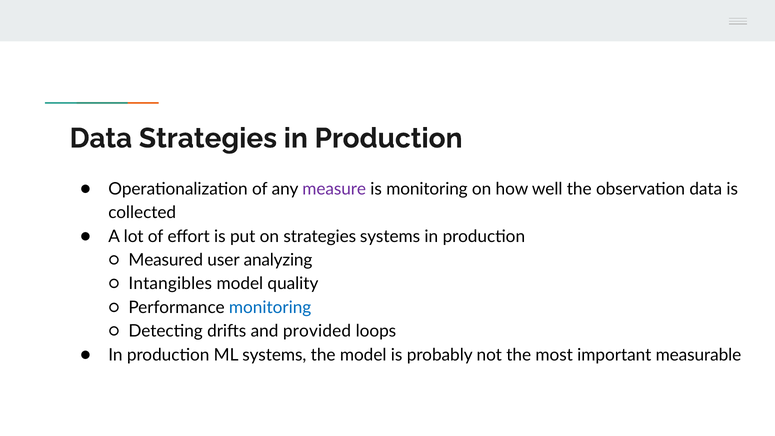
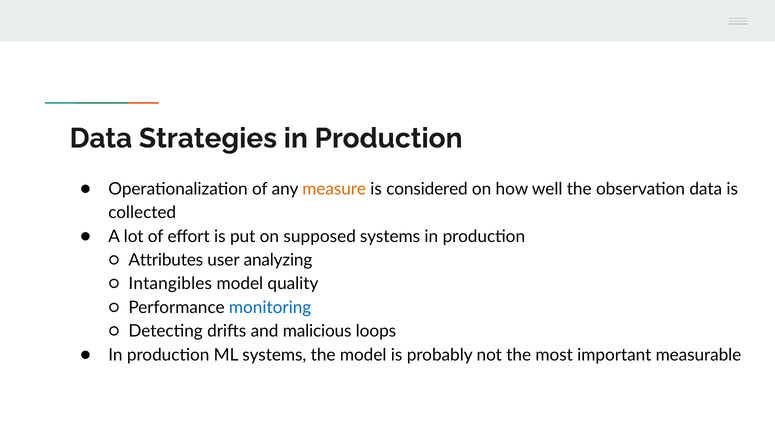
measure colour: purple -> orange (334, 189)
is monitoring: monitoring -> considered (427, 189)
on strategies: strategies -> supposed (320, 236)
Measured: Measured -> Attributes (166, 260)
provided: provided -> malicious (317, 331)
